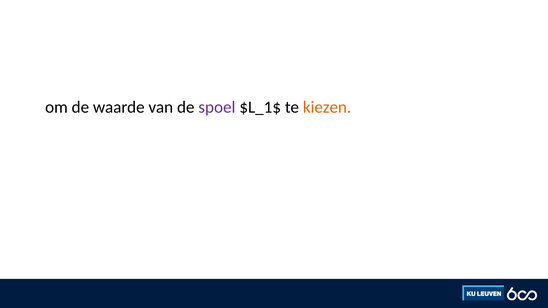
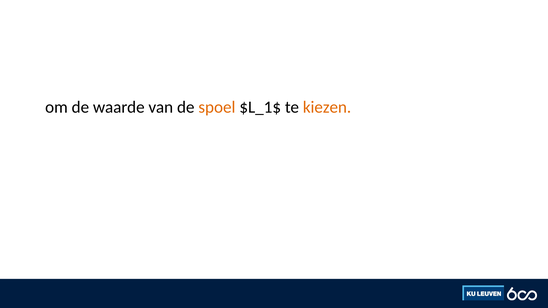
spoel colour: purple -> orange (217, 107)
